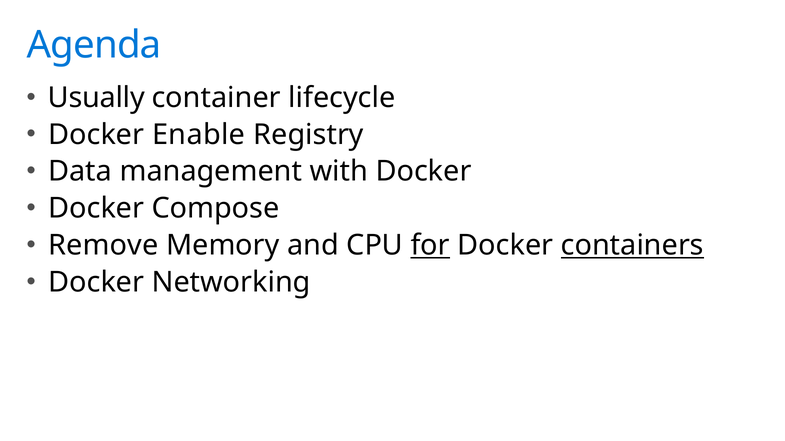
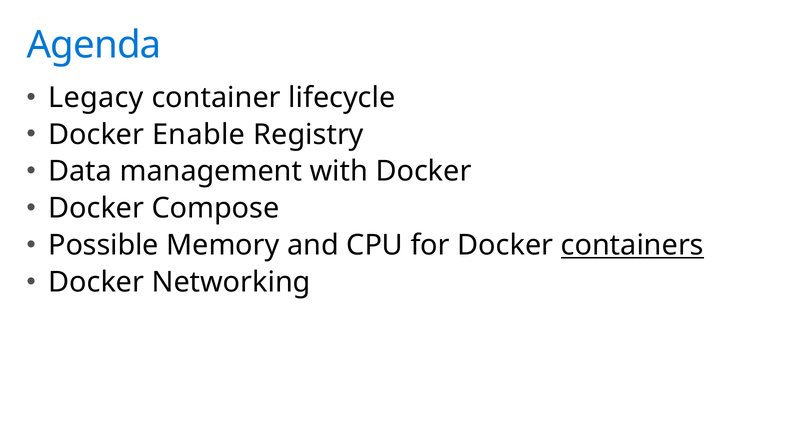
Usually: Usually -> Legacy (96, 98)
Remove: Remove -> Possible (103, 246)
for underline: present -> none (430, 246)
